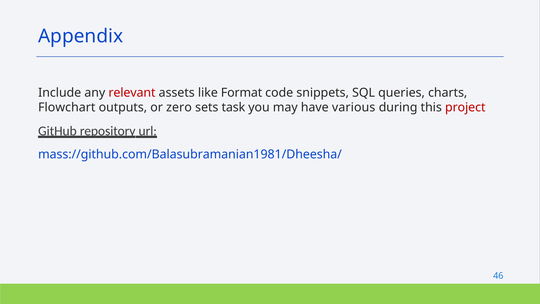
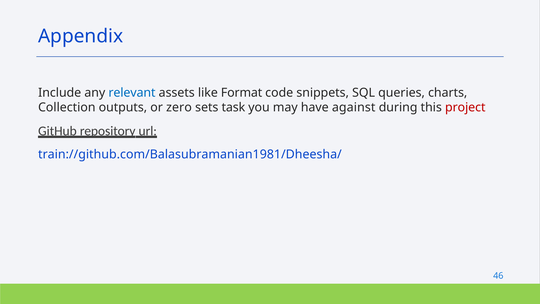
relevant colour: red -> blue (132, 93)
Flowchart: Flowchart -> Collection (67, 107)
various: various -> against (354, 107)
mass://github.com/Balasubramanian1981/Dheesha/: mass://github.com/Balasubramanian1981/Dheesha/ -> train://github.com/Balasubramanian1981/Dheesha/ (190, 154)
